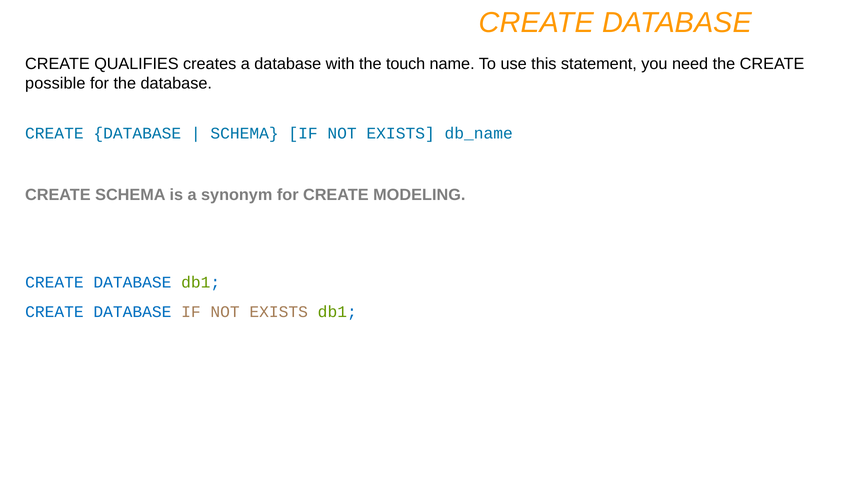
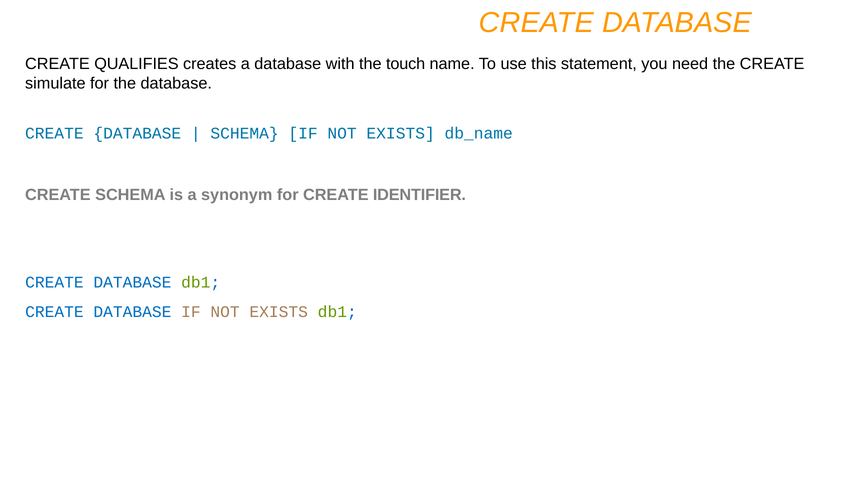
possible: possible -> simulate (55, 84)
MODELING: MODELING -> IDENTIFIER (419, 195)
